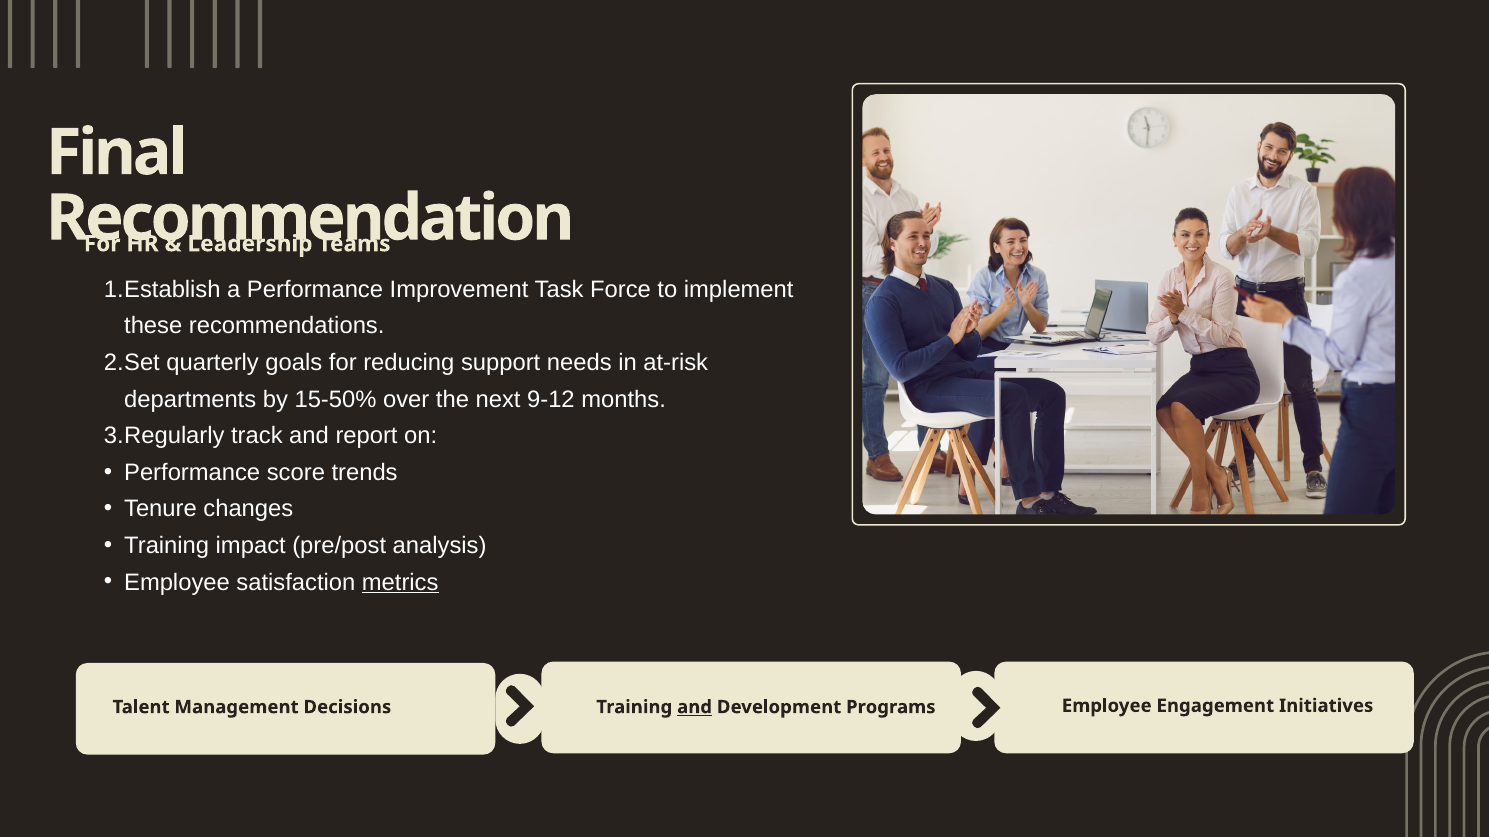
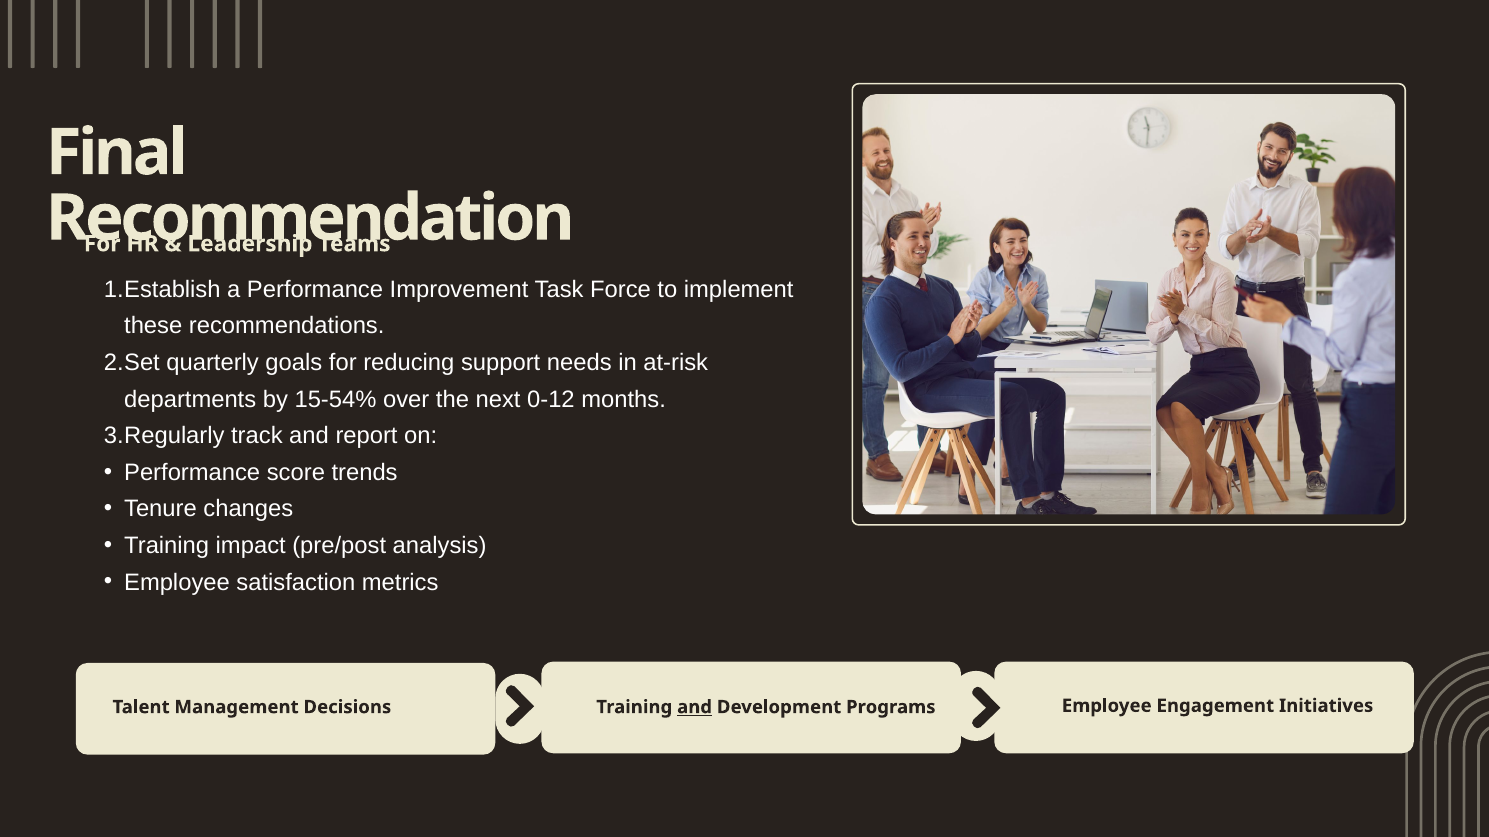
15-50%: 15-50% -> 15-54% (336, 400)
9-12: 9-12 -> 0-12 (551, 400)
metrics underline: present -> none (400, 583)
